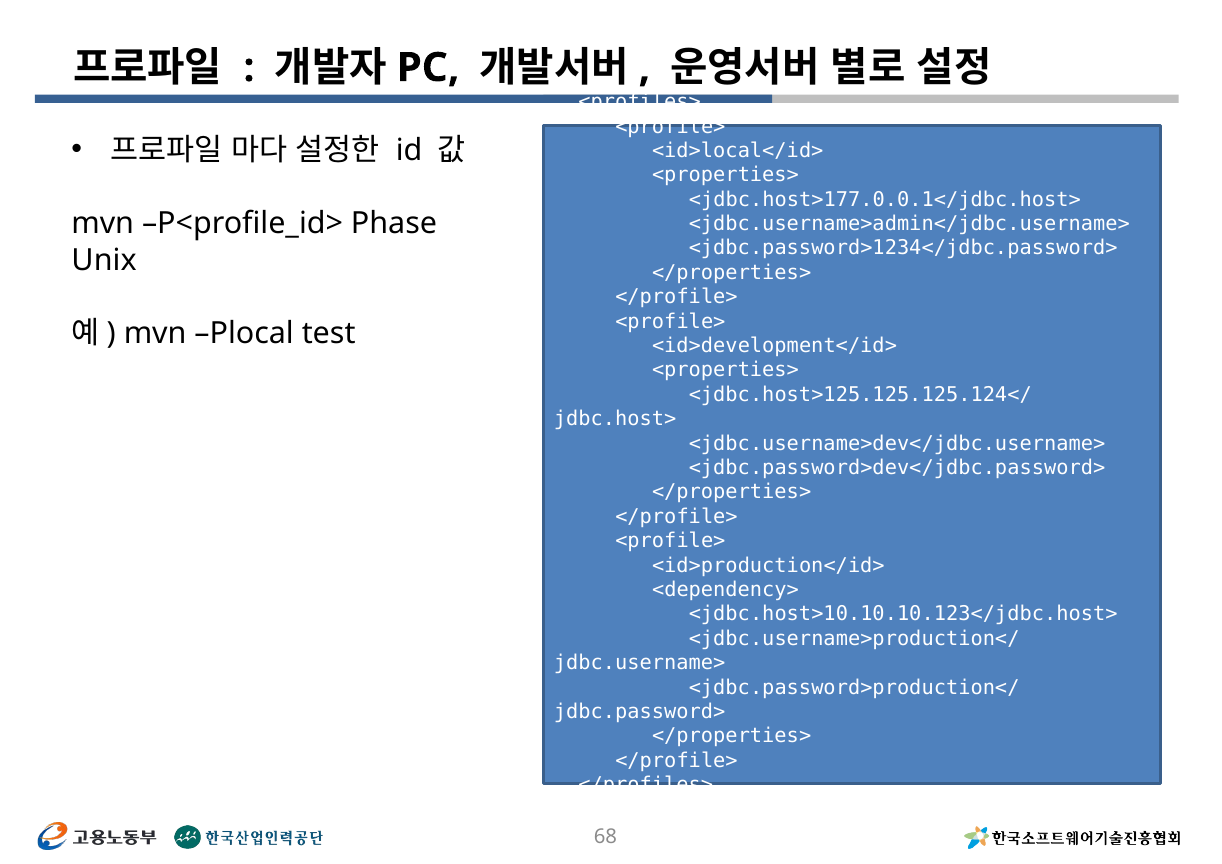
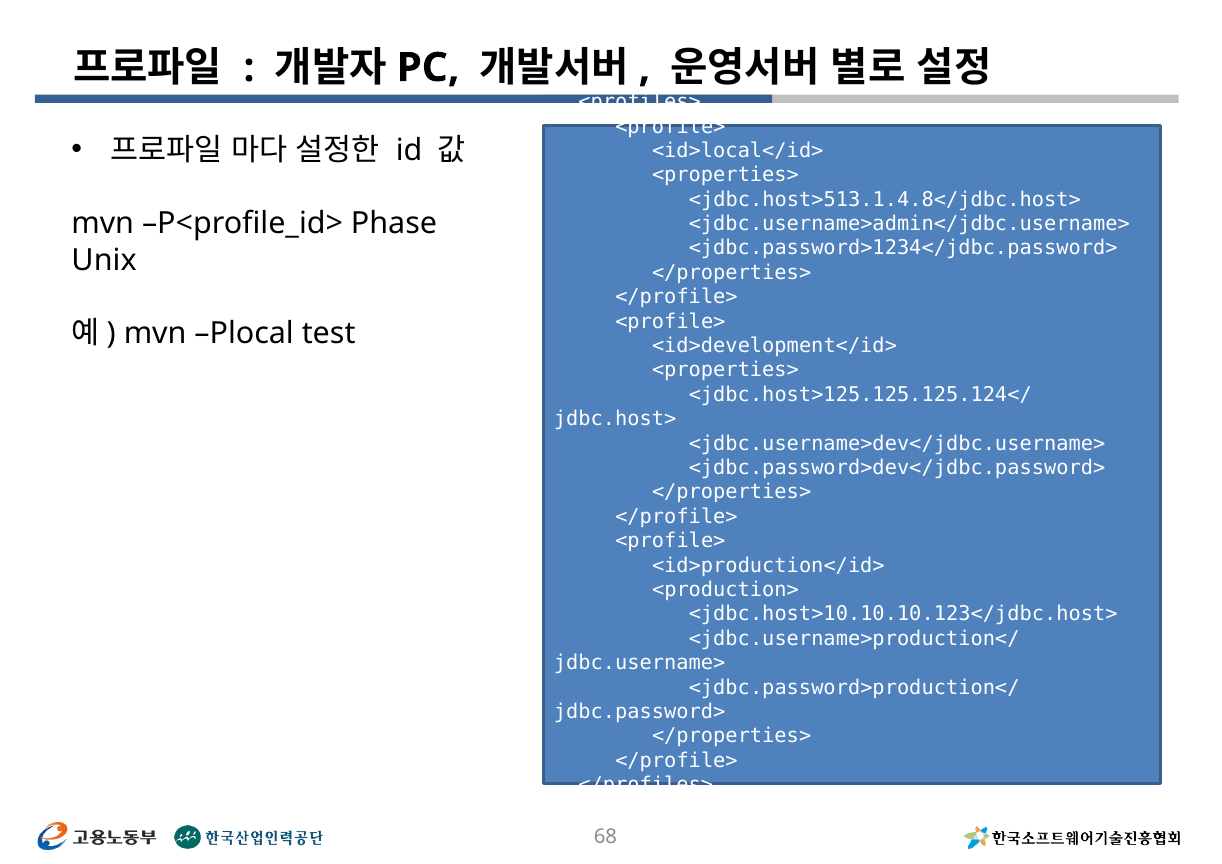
<jdbc.host>177.0.0.1</jdbc.host>: <jdbc.host>177.0.0.1</jdbc.host> -> <jdbc.host>513.1.4.8</jdbc.host> (885, 200)
<dependency>: <dependency> -> <production> (725, 590)
